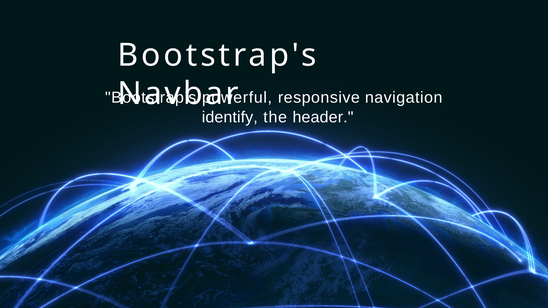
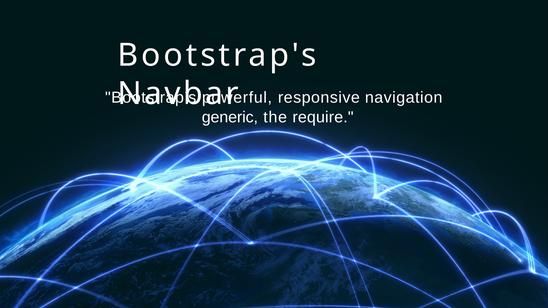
identify: identify -> generic (230, 117)
header: header -> require (323, 117)
